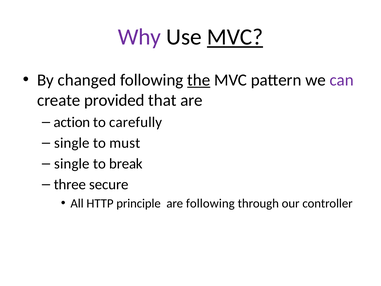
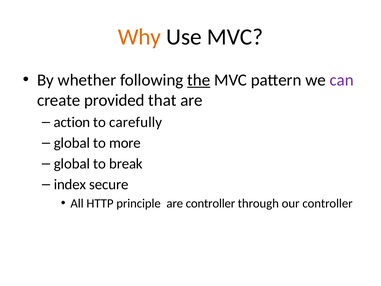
Why colour: purple -> orange (139, 37)
MVC underline: present -> none (235, 37)
changed: changed -> whether (87, 80)
single: single -> global (72, 143)
must: must -> more (125, 143)
single: single -> global (72, 164)
three: three -> index (70, 184)
are following: following -> controller (210, 203)
